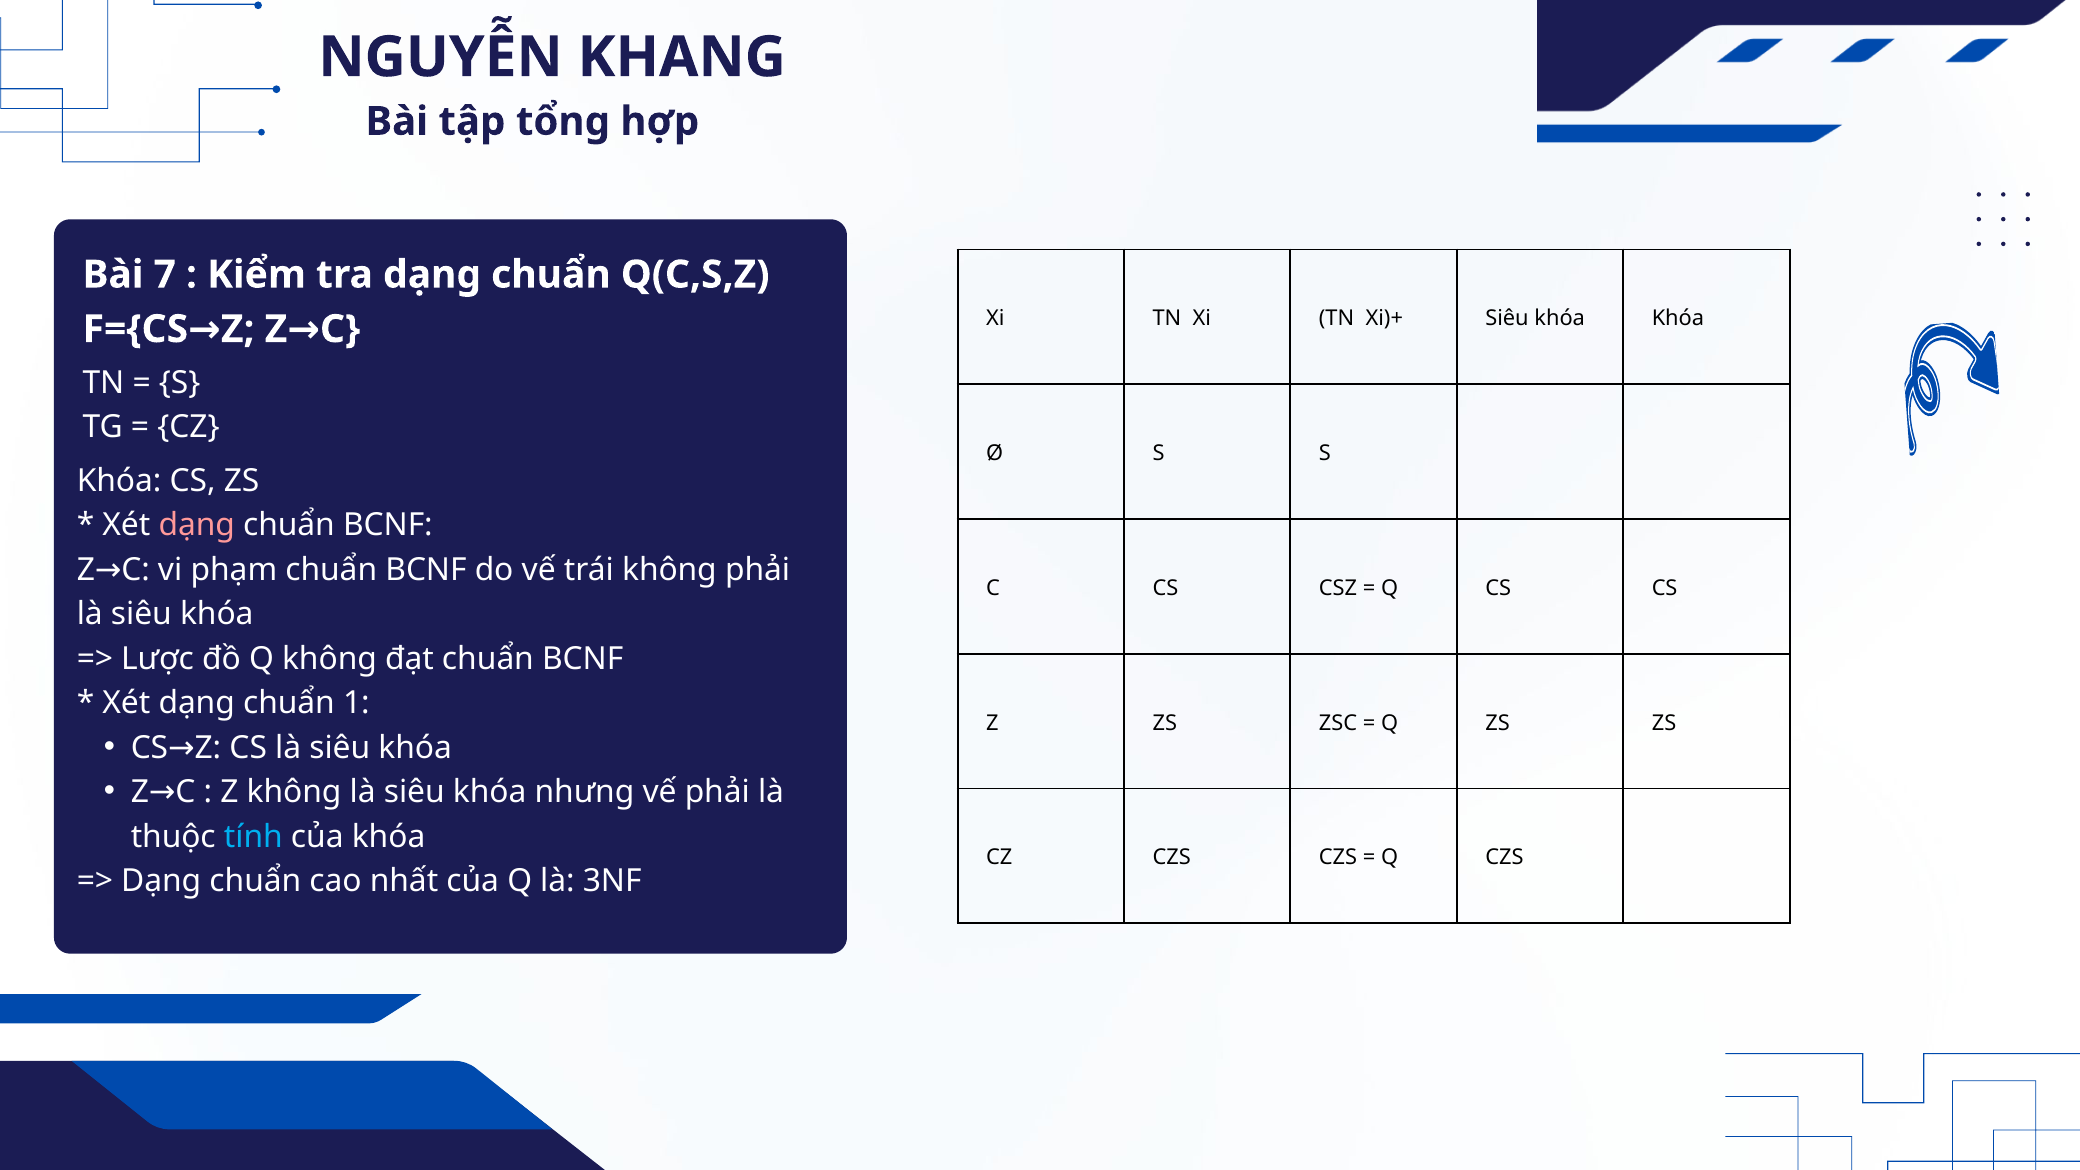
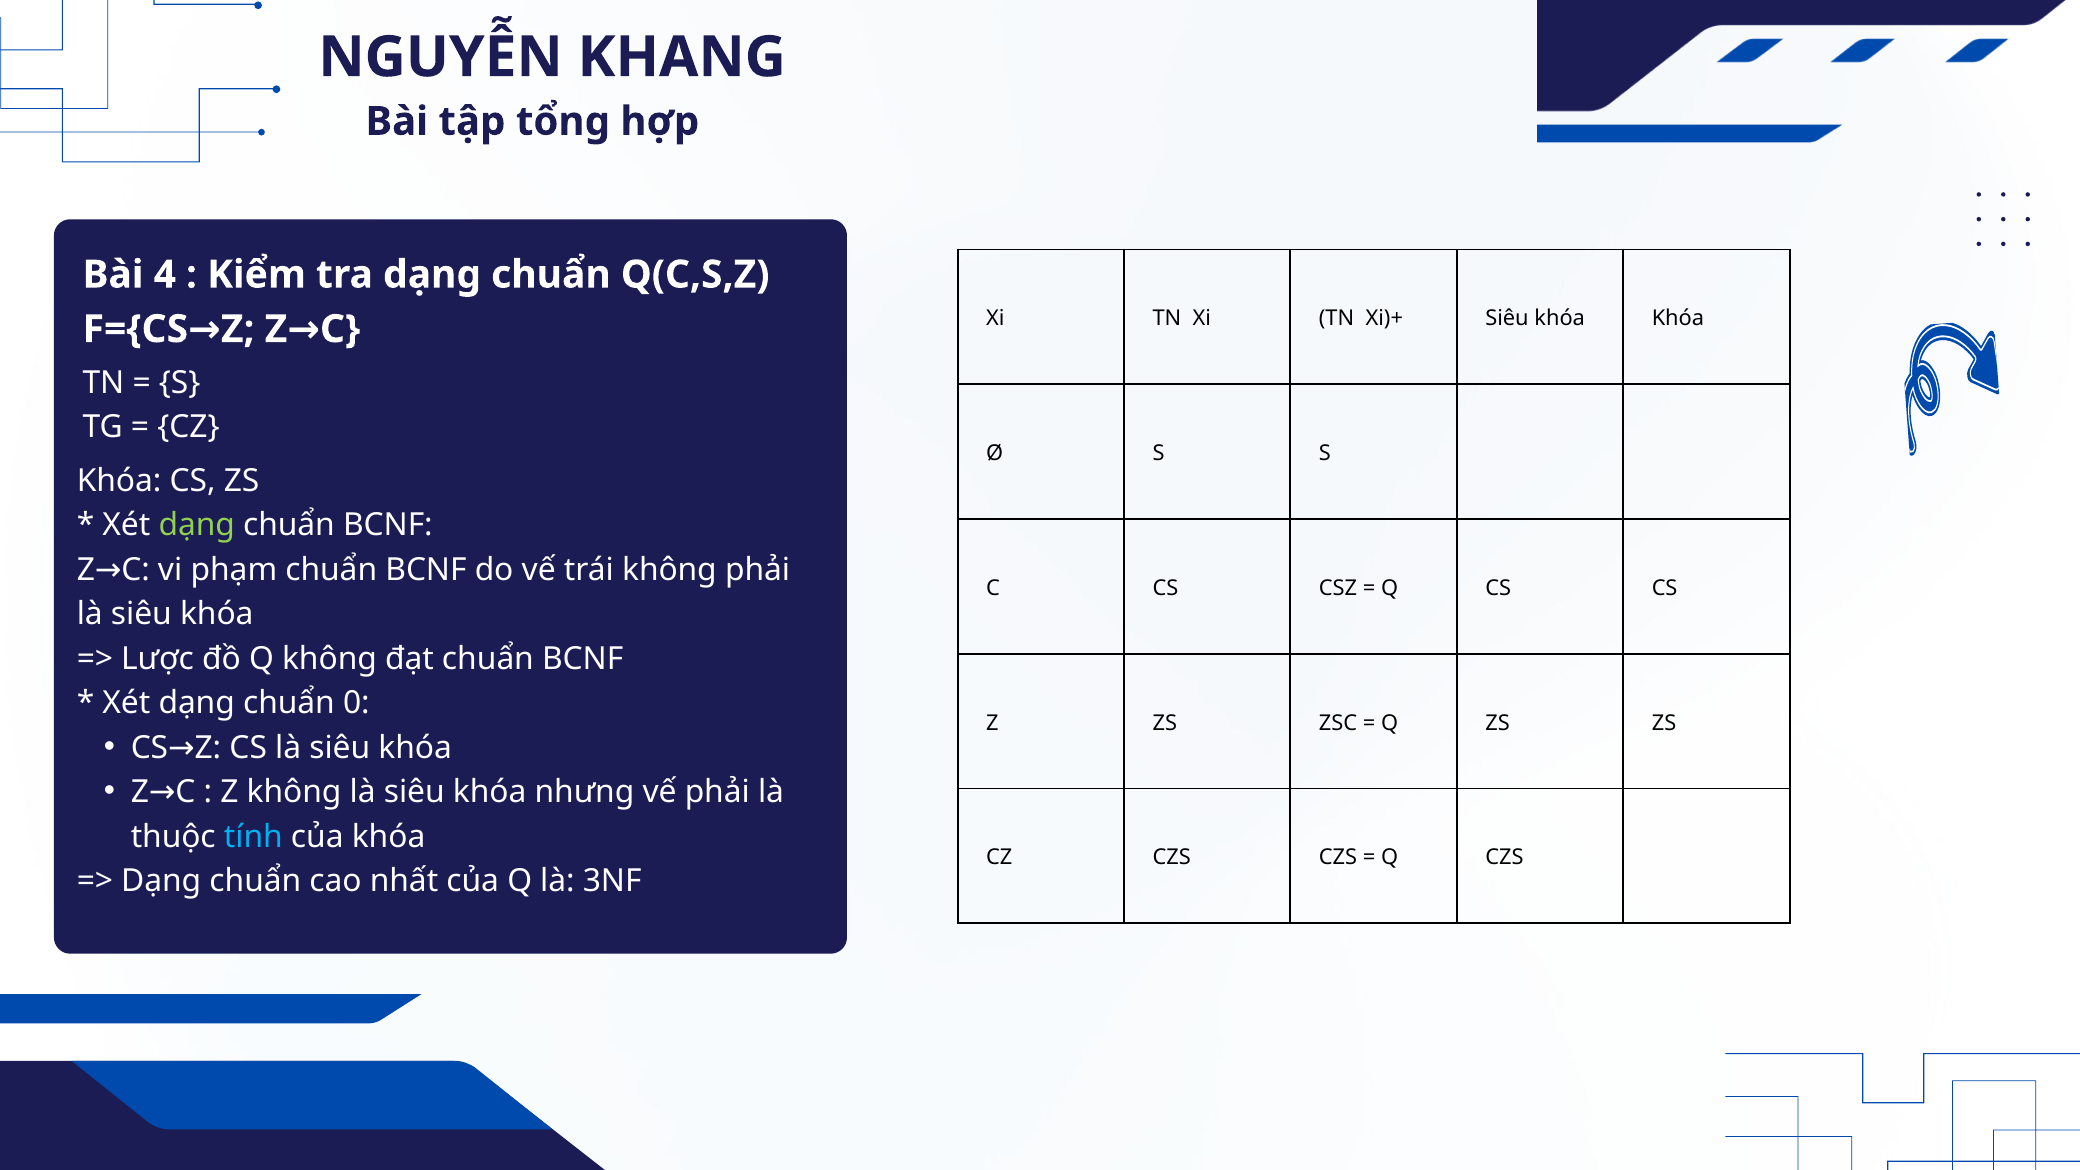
7: 7 -> 4 (165, 275)
dạng colour: pink -> light green (197, 525)
1: 1 -> 0 (356, 703)
